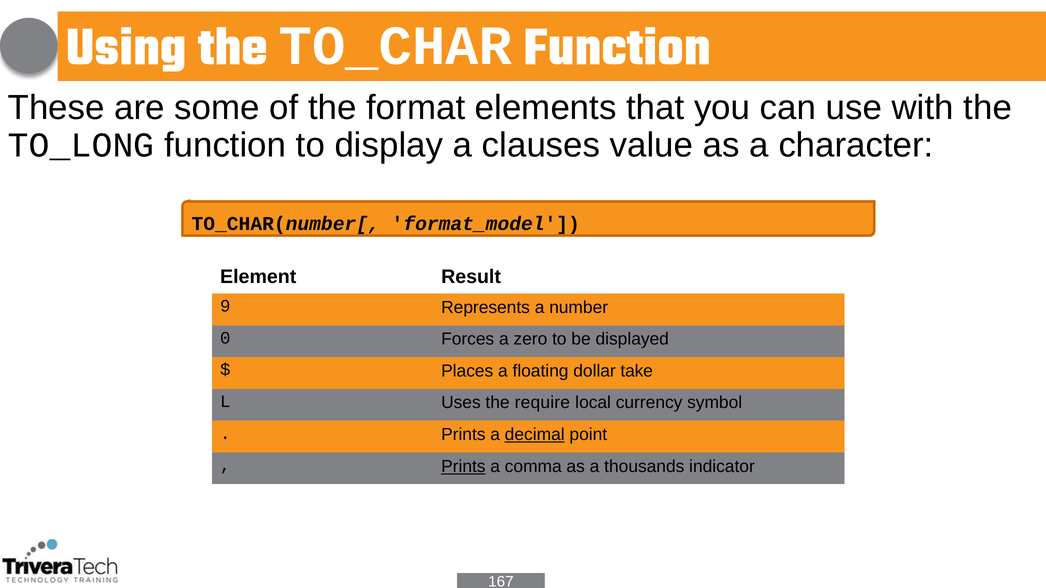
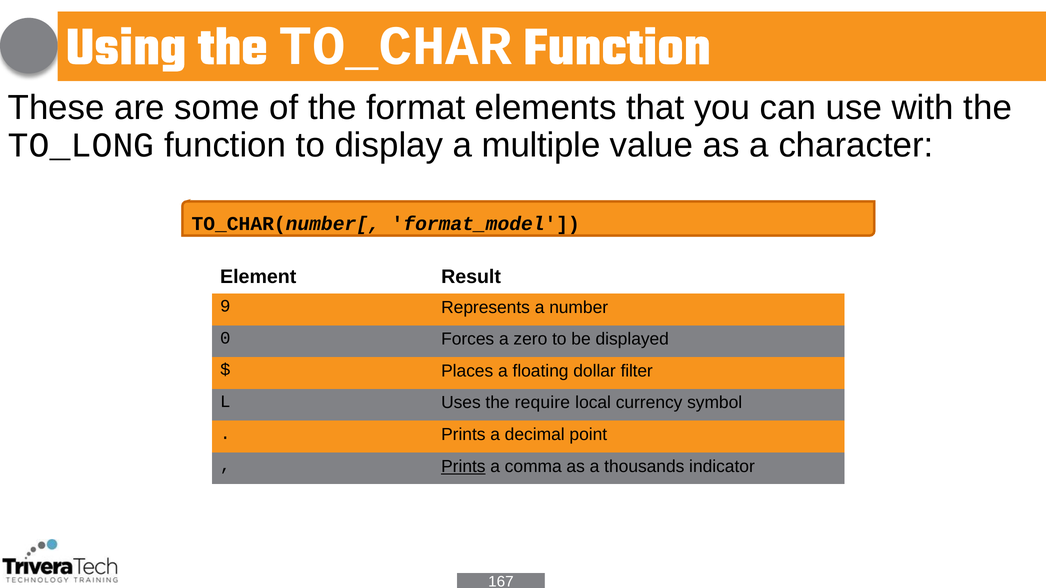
clauses: clauses -> multiple (541, 145)
take: take -> filter (637, 371)
decimal underline: present -> none (535, 435)
